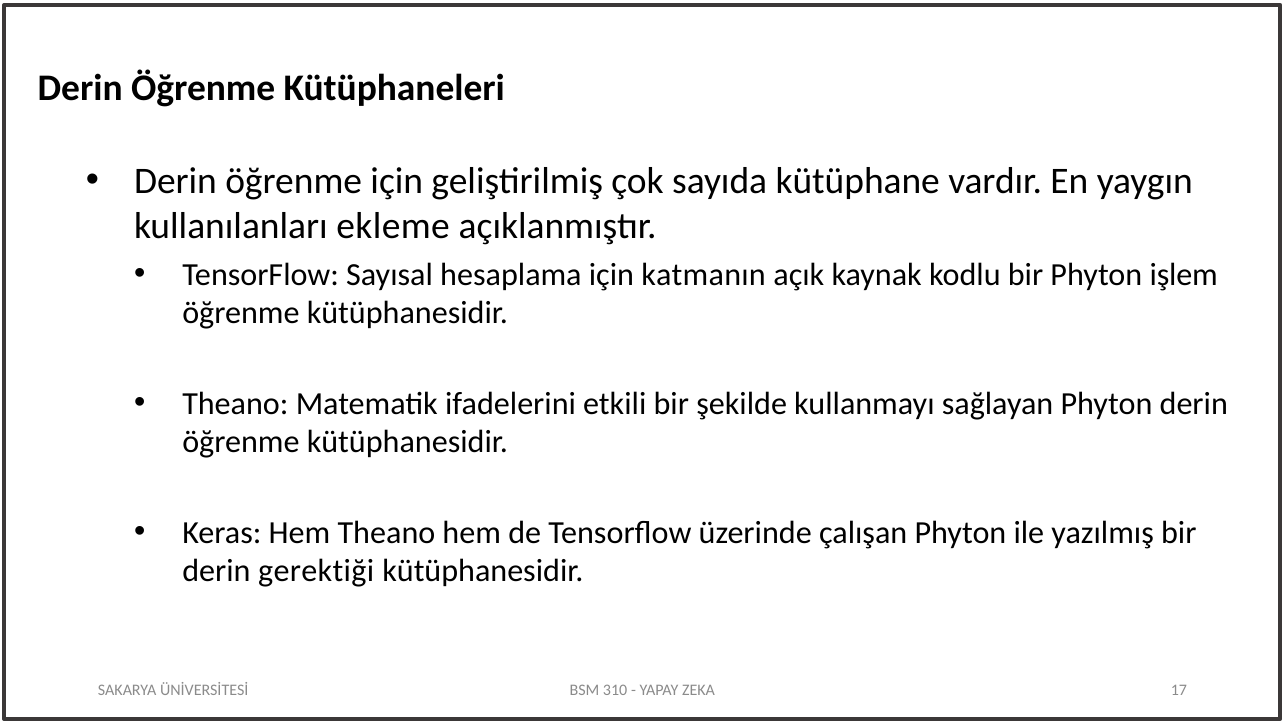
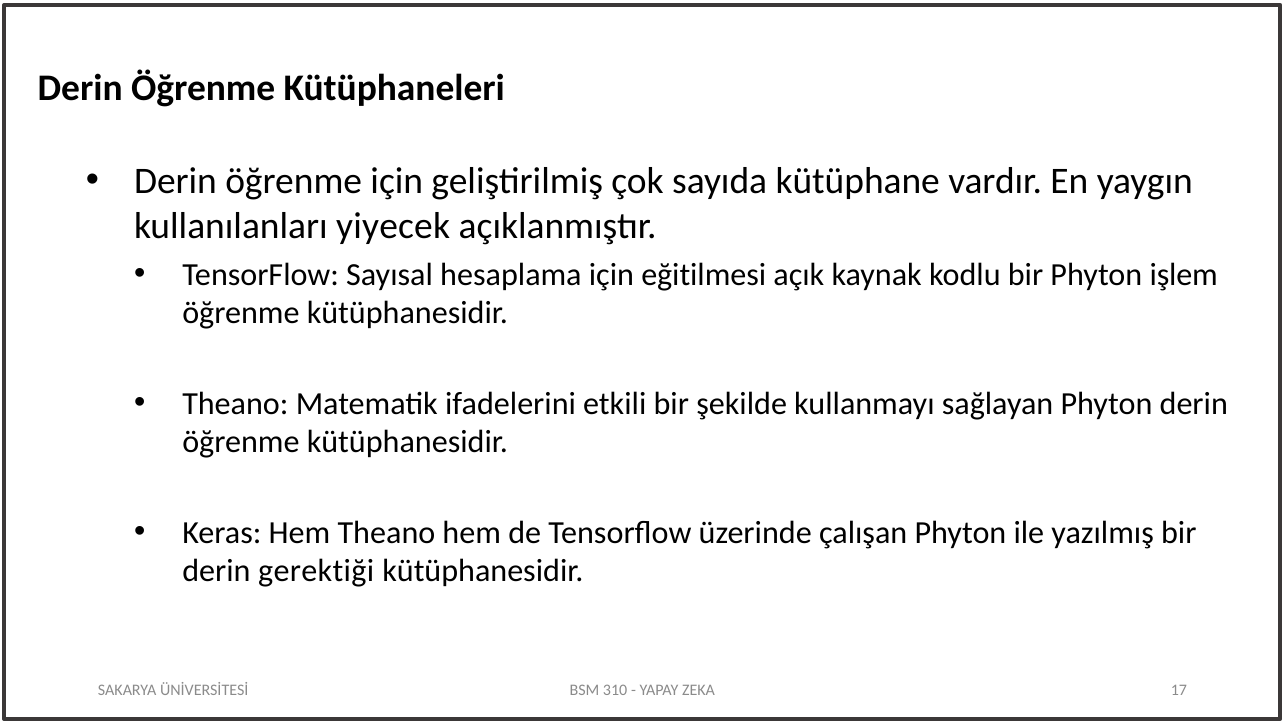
ekleme: ekleme -> yiyecek (393, 226)
katmanın: katmanın -> eğitilmesi (704, 274)
